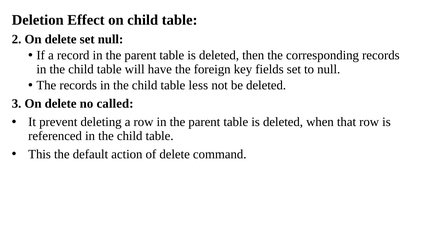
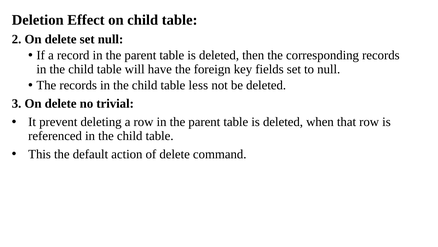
called: called -> trivial (115, 103)
